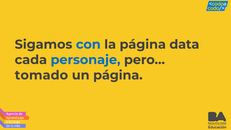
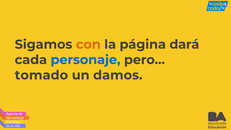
con colour: blue -> orange (88, 44)
data: data -> dará (184, 44)
un página: página -> damos (118, 75)
